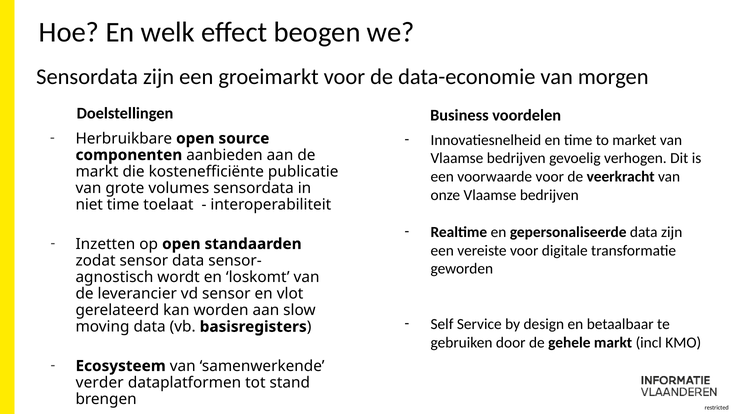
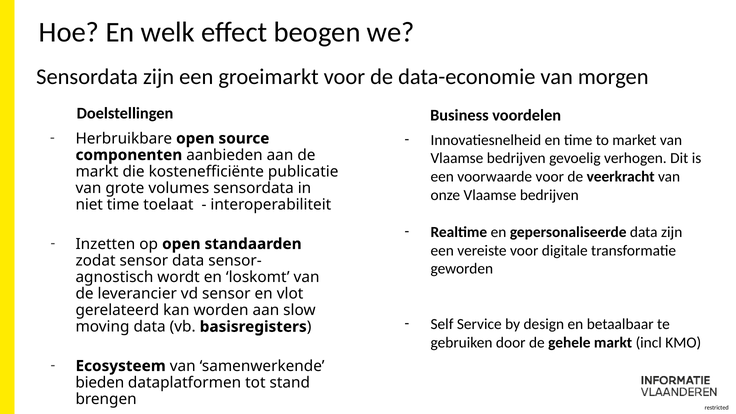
verder: verder -> bieden (100, 383)
